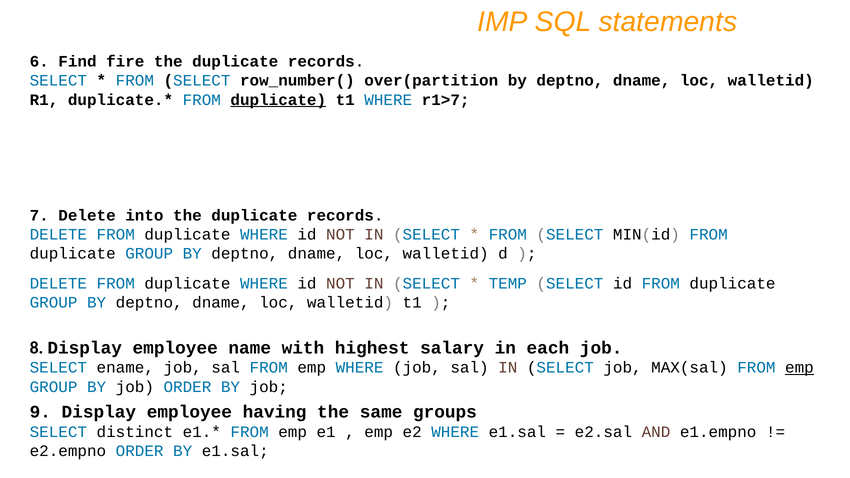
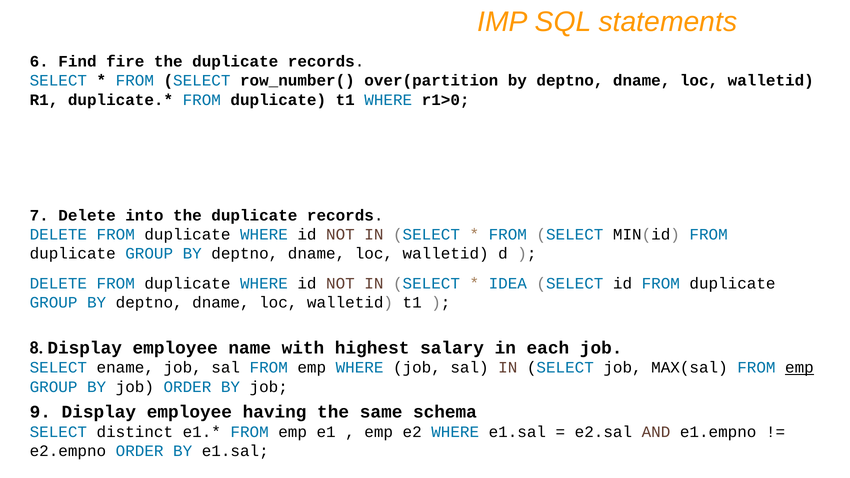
duplicate underline: present -> none (278, 100)
r1>7: r1>7 -> r1>0 (446, 100)
TEMP: TEMP -> IDEA (508, 284)
groups: groups -> schema (445, 412)
